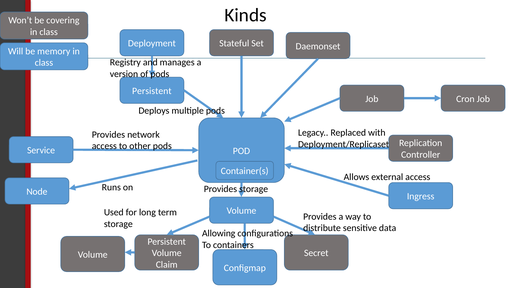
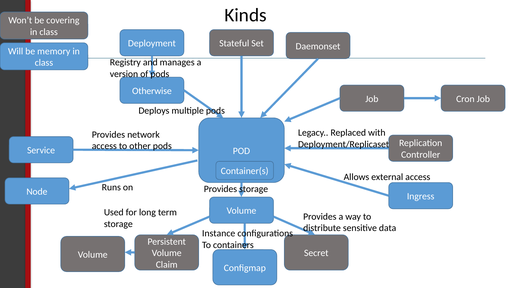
Persistent: Persistent -> Otherwise (152, 91)
Allowing: Allowing -> Instance (219, 233)
